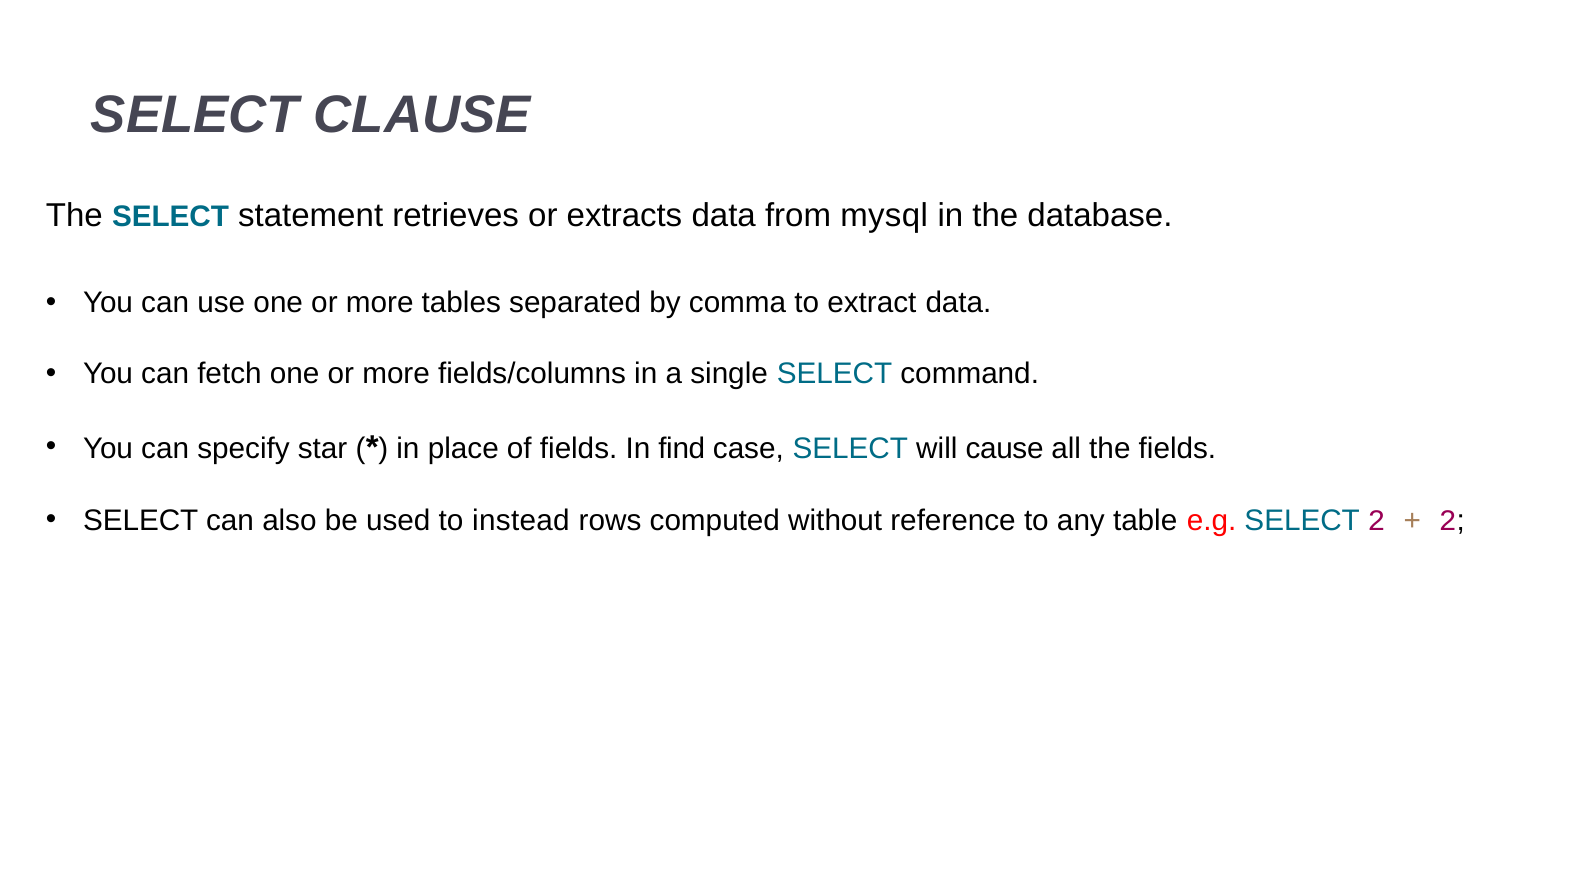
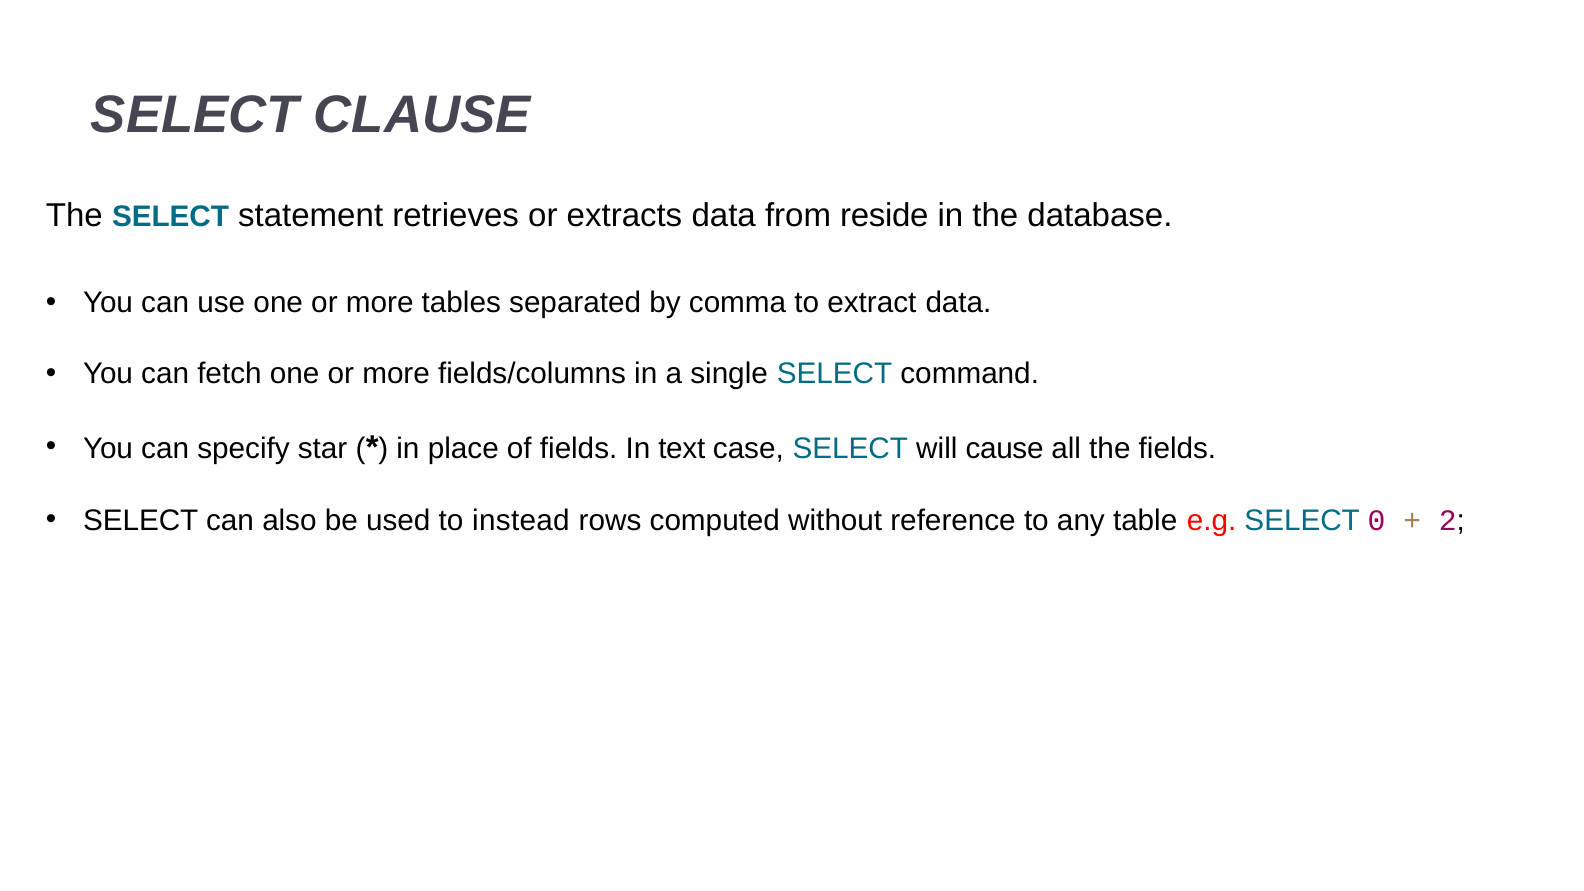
mysql: mysql -> reside (884, 215)
find: find -> text (682, 449)
SELECT 2: 2 -> 0 (1377, 521)
